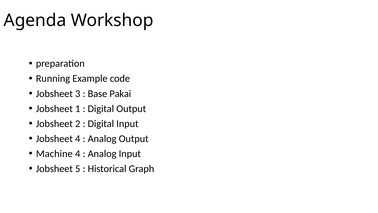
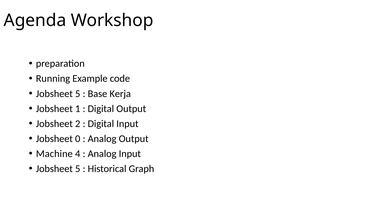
3: 3 -> 5 (78, 93)
Pakai: Pakai -> Kerja (120, 93)
Jobsheet 4: 4 -> 0 (78, 138)
